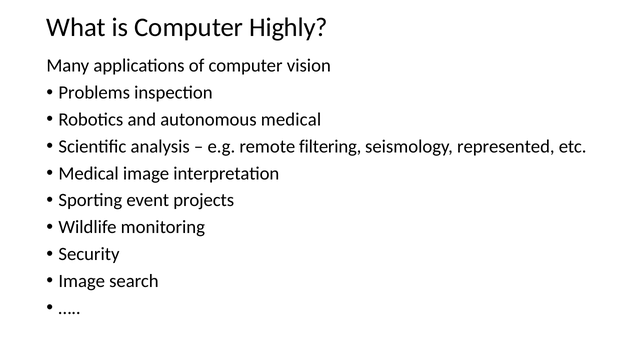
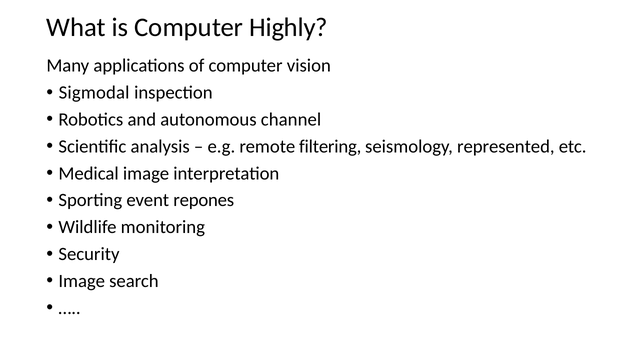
Problems: Problems -> Sigmodal (94, 93)
autonomous medical: medical -> channel (291, 120)
projects: projects -> repones (204, 200)
